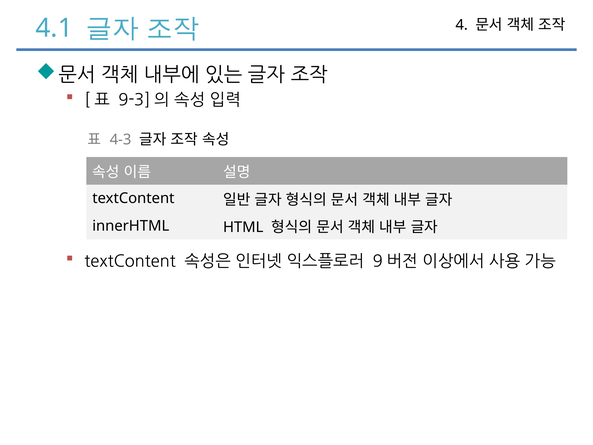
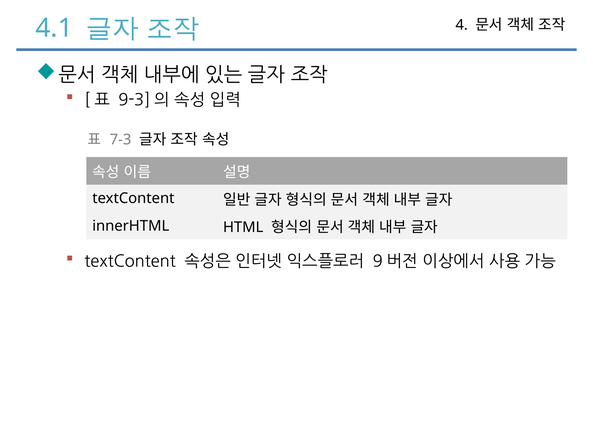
4-3: 4-3 -> 7-3 (121, 140)
